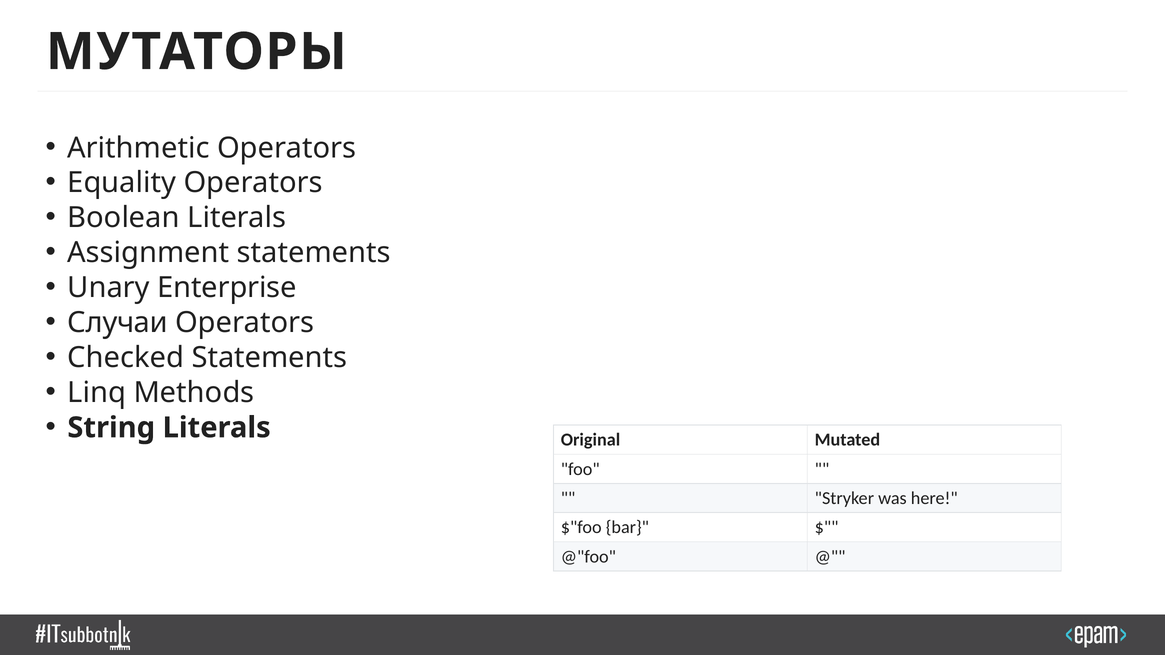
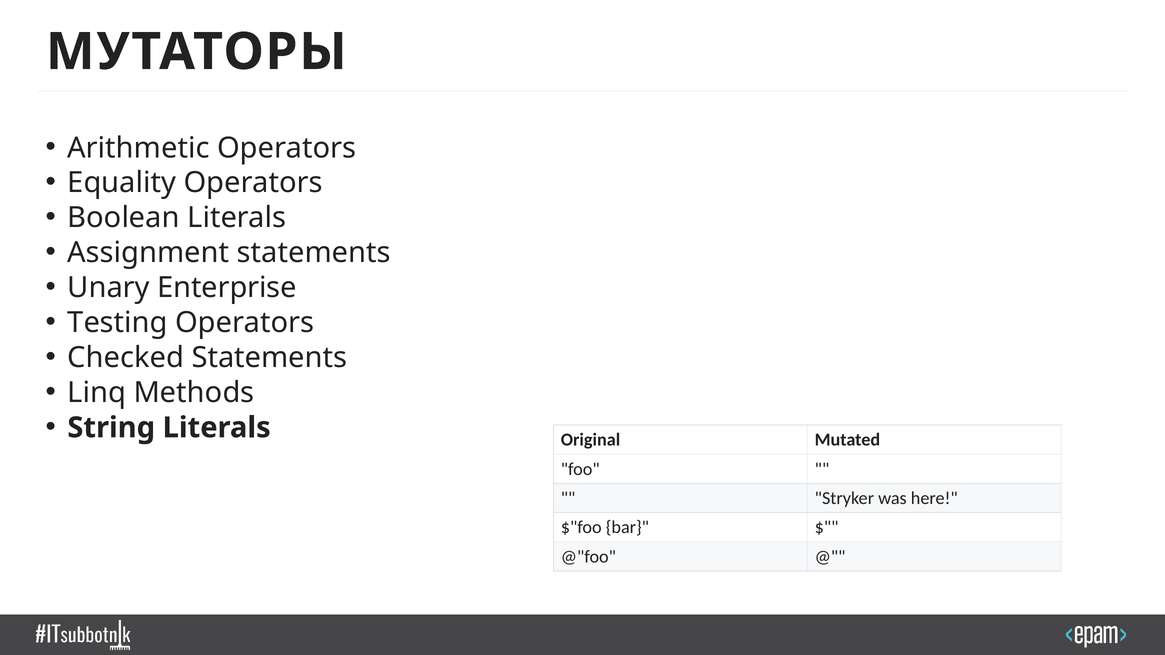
Случаи: Случаи -> Testing (118, 323)
